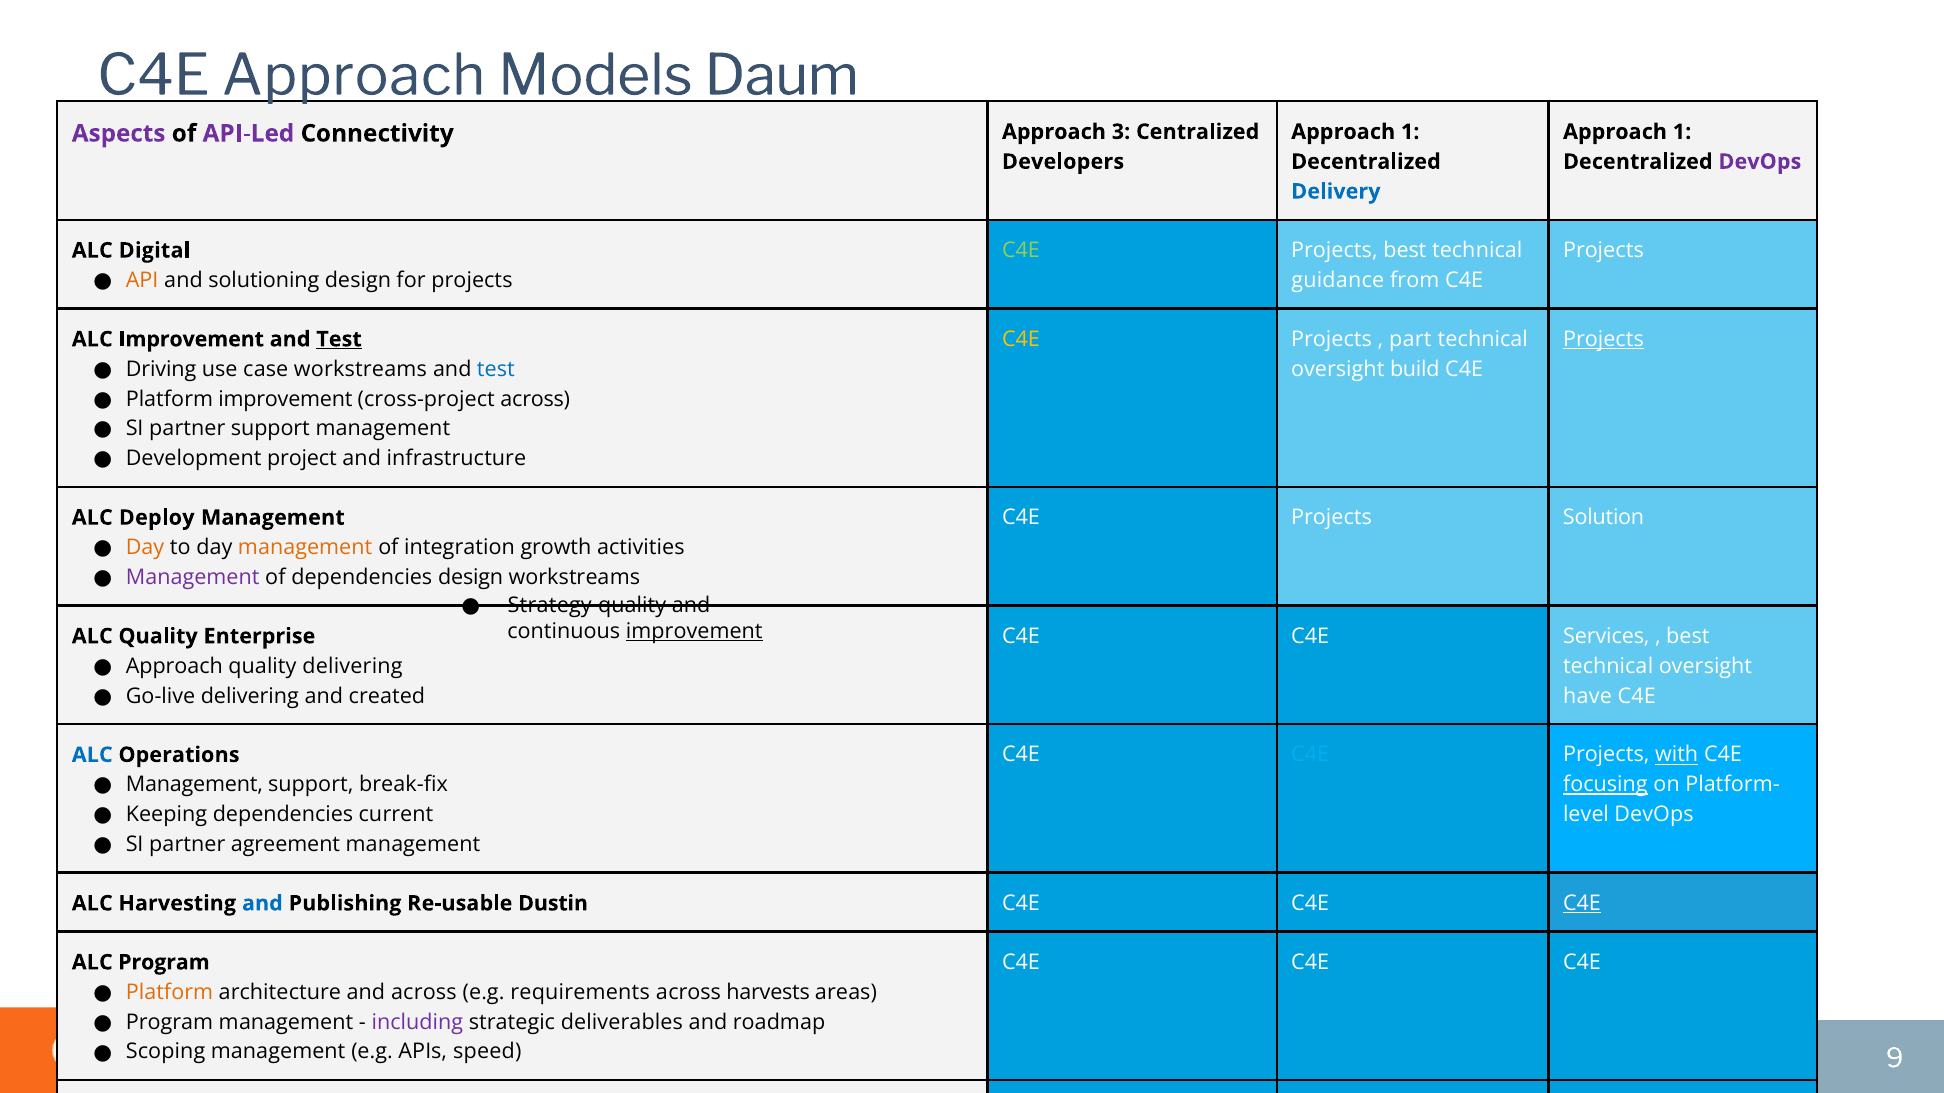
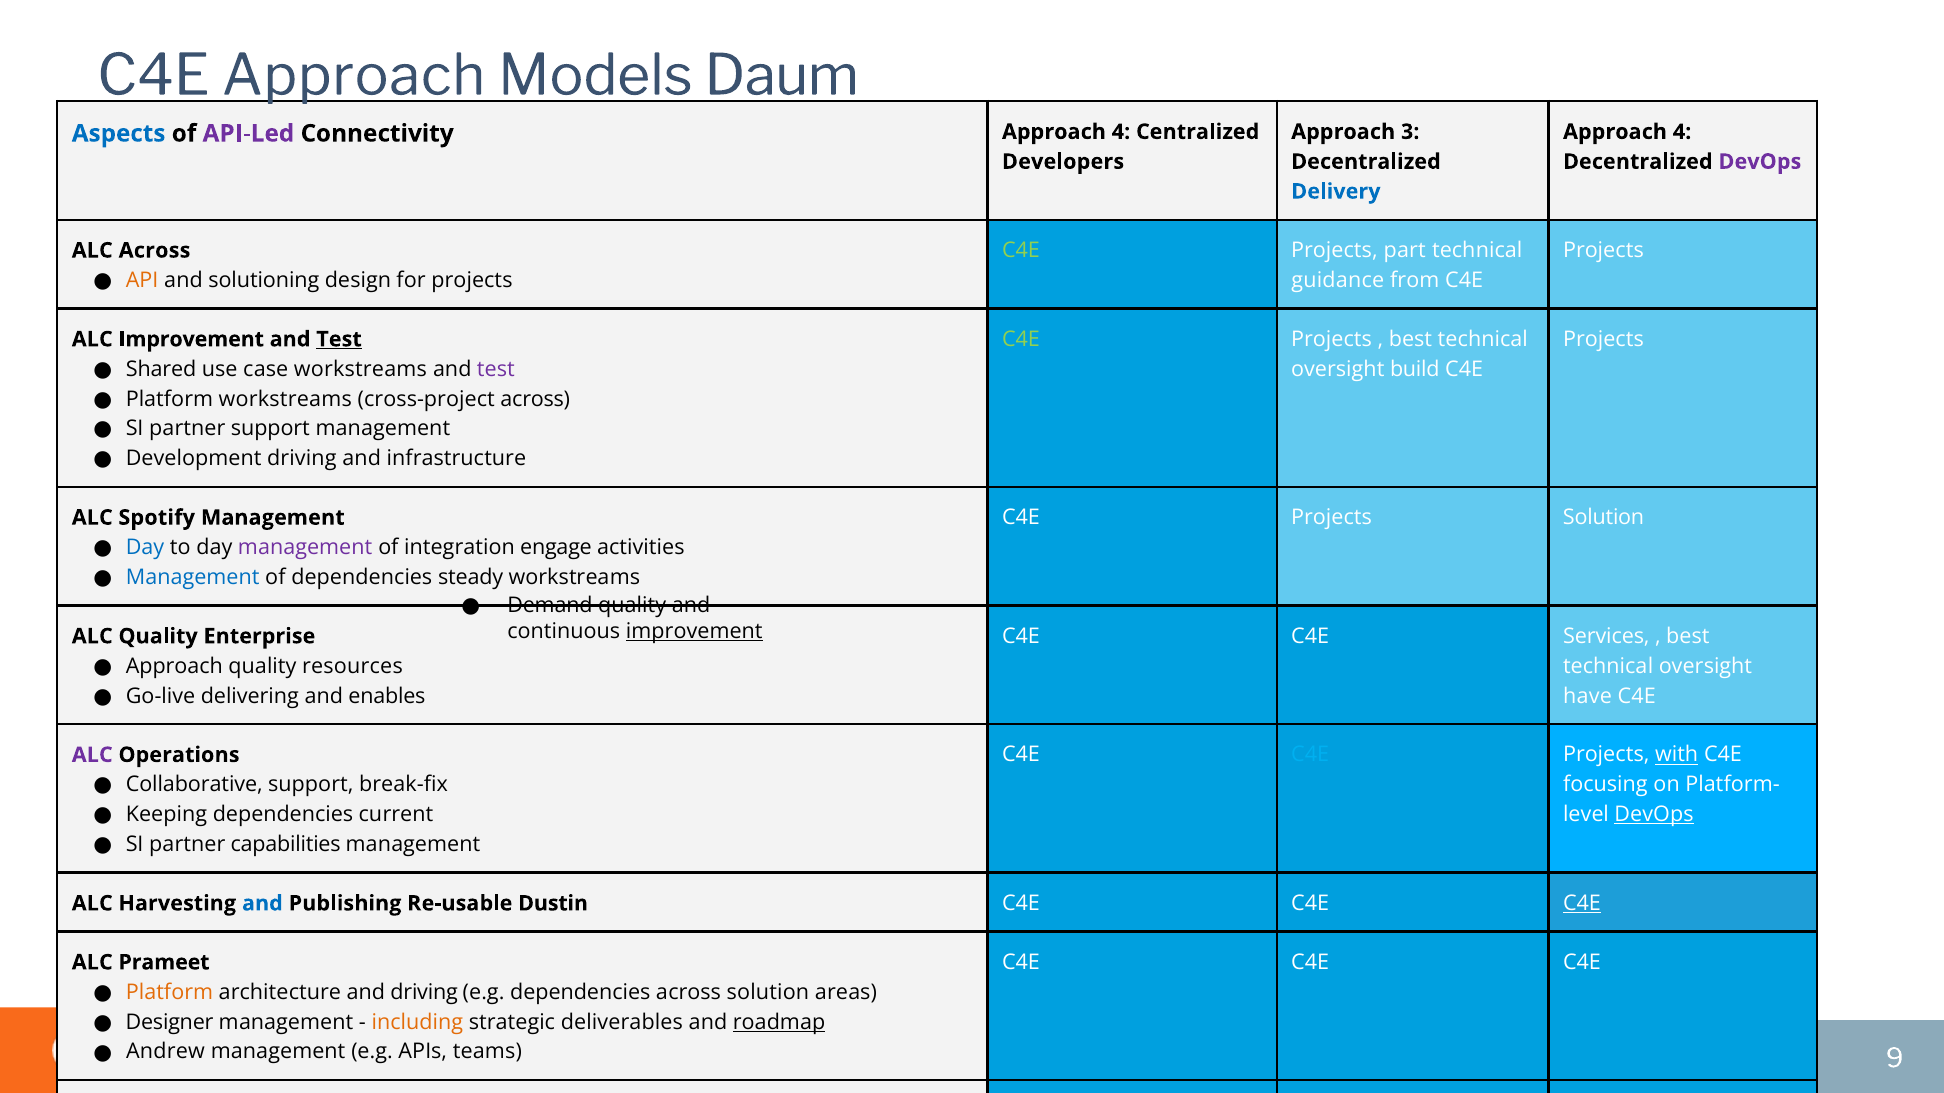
1: 1 -> 3 (1410, 132)
1: 1 -> 4 (1682, 132)
Aspects colour: purple -> blue (119, 134)
Connectivity Approach 3: 3 -> 4 (1121, 132)
ALC Digital: Digital -> Across (155, 251)
Projects best: best -> part (1405, 251)
C4E colour: yellow -> light green (1021, 339)
part: part -> best (1410, 339)
Projects underline: present -> none (1603, 339)
Driving: Driving -> Shared (161, 369)
test colour: blue -> purple (496, 369)
Platform improvement: improvement -> workstreams (285, 399)
Development project: project -> driving (302, 459)
Deploy: Deploy -> Spotify (157, 518)
Day colour: orange -> blue (145, 548)
management colour: orange -> purple (305, 548)
growth: growth -> engage (556, 548)
Management colour: purple -> blue (193, 578)
dependencies design: design -> steady (471, 578)
Strategy: Strategy -> Demand (550, 606)
quality delivering: delivering -> resources (352, 666)
created: created -> enables (387, 696)
ALC colour: blue -> purple (92, 755)
Management: Management -> Collaborative (194, 785)
focusing underline: present -> none (1605, 785)
DevOps underline: none -> present (1654, 815)
agreement: agreement -> capabilities (286, 845)
ALC Program: Program -> Prameet (164, 963)
and across: across -> driving (424, 993)
e.g requirements: requirements -> dependencies (580, 993)
across harvests: harvests -> solution (768, 993)
Program: Program -> Designer (170, 1023)
including colour: purple -> orange (417, 1023)
roadmap underline: none -> present (779, 1023)
Scoping: Scoping -> Andrew (165, 1052)
APIs speed: speed -> teams (487, 1052)
